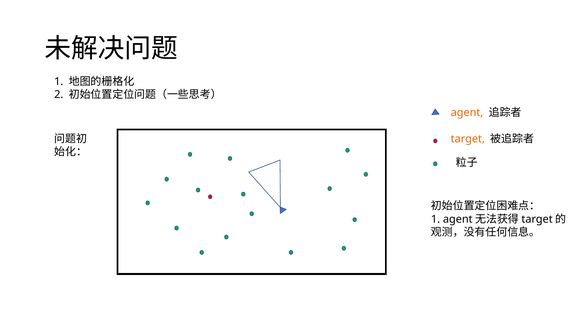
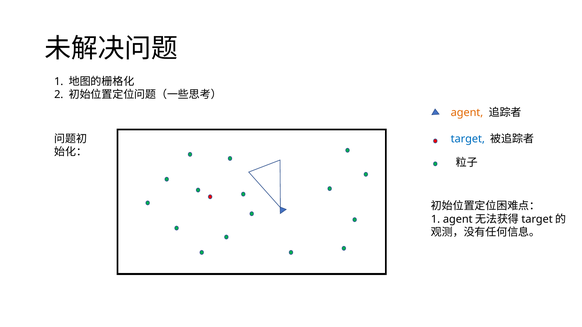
target colour: orange -> blue (468, 139)
